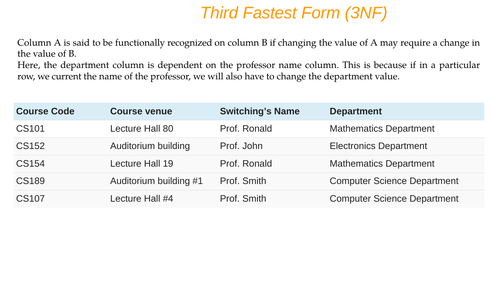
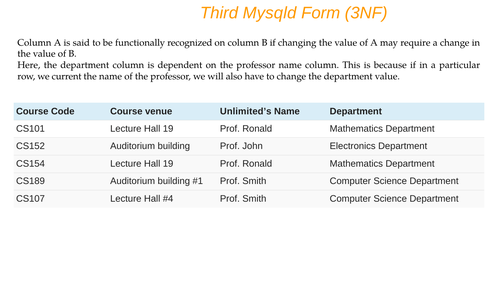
Fastest: Fastest -> Mysqld (270, 13)
Switching’s: Switching’s -> Unlimited’s (246, 111)
CS101 Lecture Hall 80: 80 -> 19 (168, 129)
